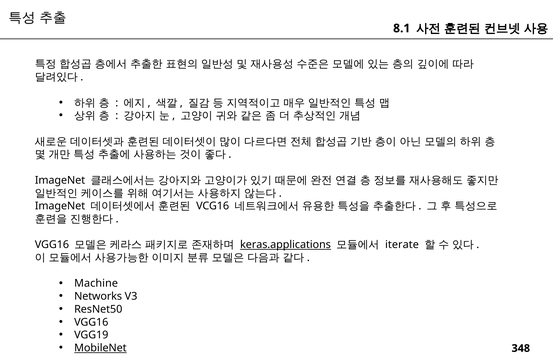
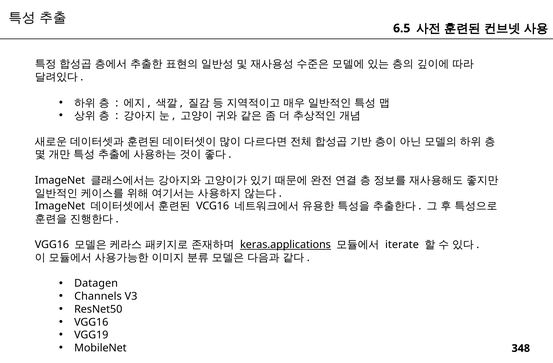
8.1: 8.1 -> 6.5 (402, 28)
Machine: Machine -> Datagen (96, 284)
Networks: Networks -> Channels (98, 297)
MobileNet underline: present -> none (100, 348)
